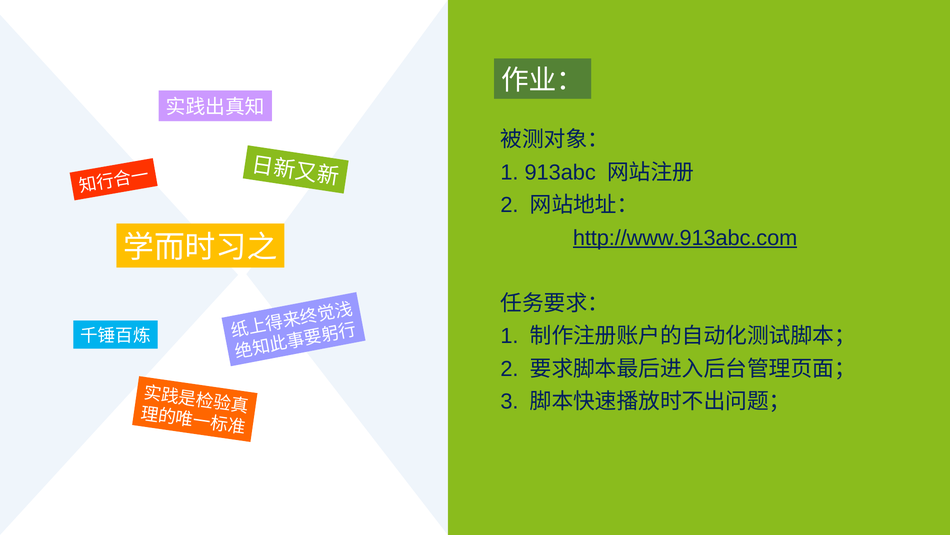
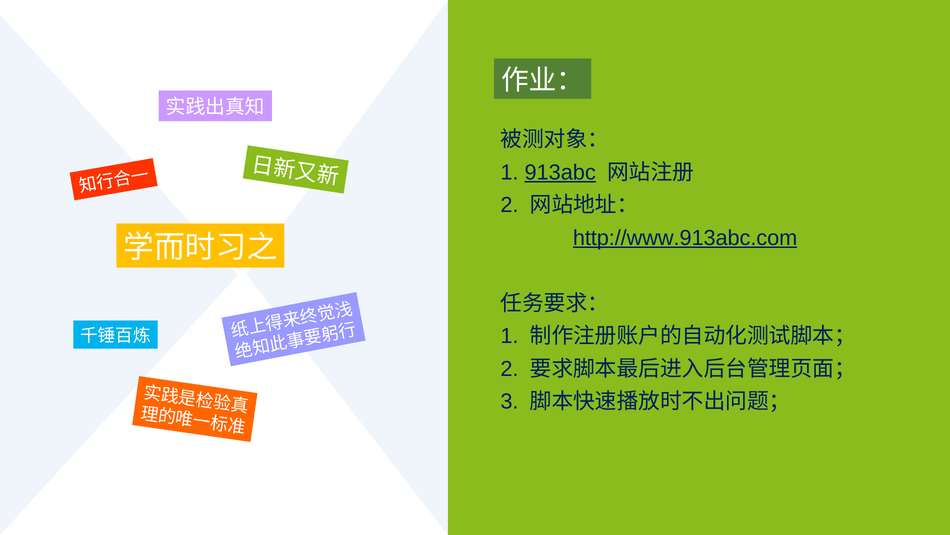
913abc underline: none -> present (560, 172)
